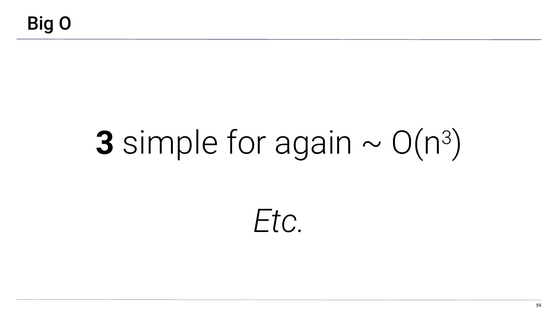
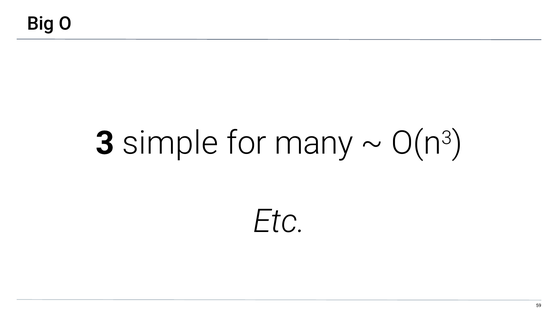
again: again -> many (314, 143)
